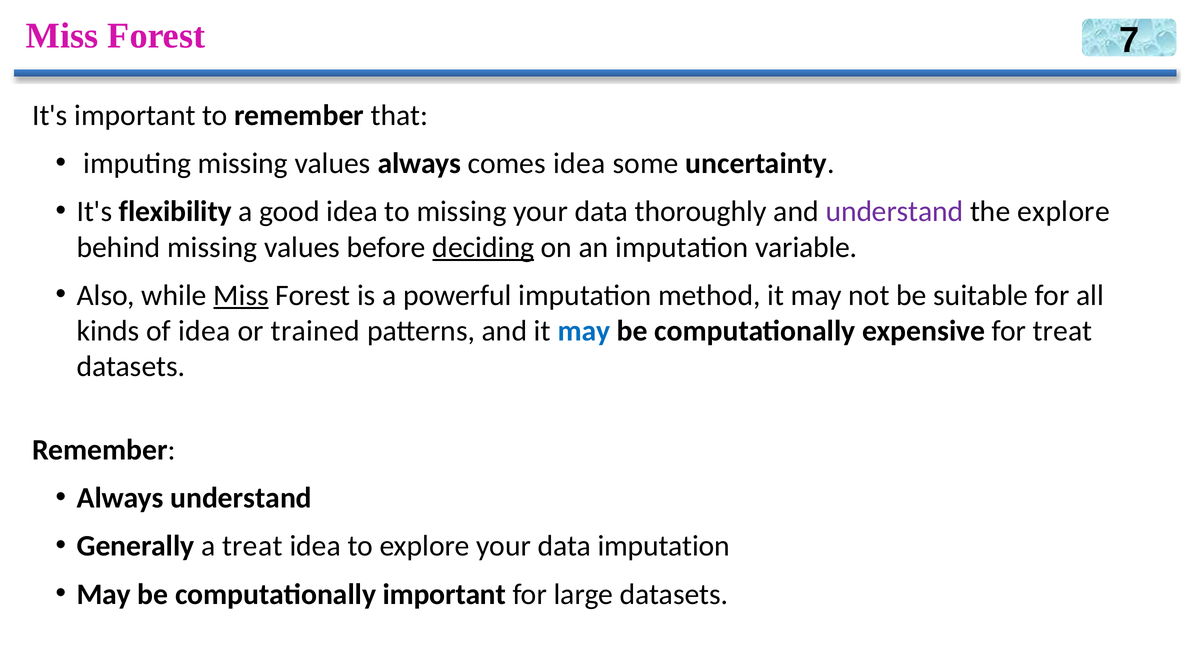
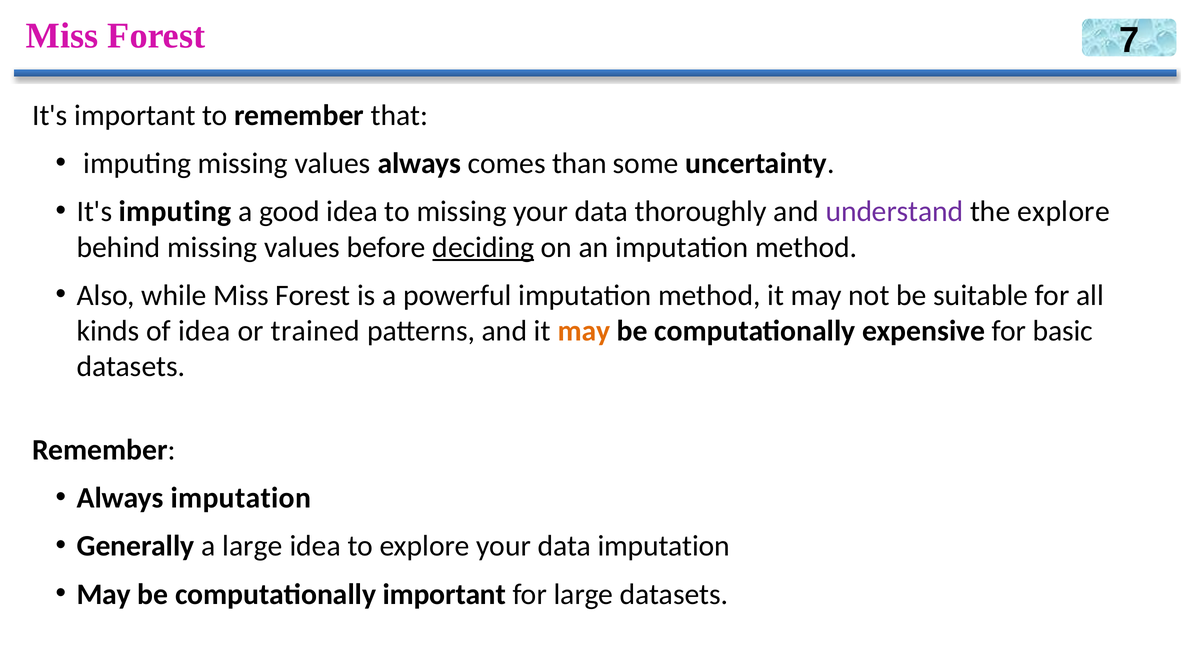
comes idea: idea -> than (580, 164)
It's flexibility: flexibility -> imputing (175, 212)
an imputation variable: variable -> method (806, 247)
Miss underline: present -> none (241, 295)
may colour: blue -> orange (584, 331)
for treat: treat -> basic (1063, 331)
Always understand: understand -> imputation (241, 498)
a treat: treat -> large (252, 546)
